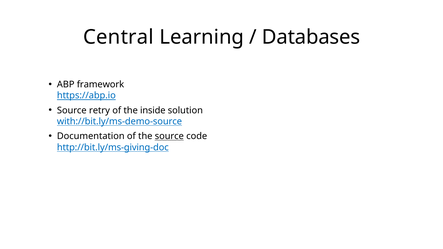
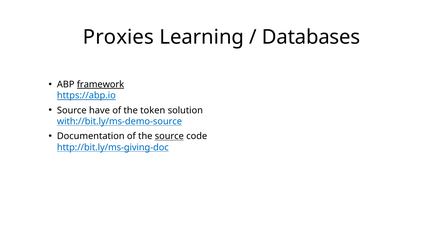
Central: Central -> Proxies (118, 37)
framework underline: none -> present (100, 84)
retry: retry -> have (99, 110)
inside: inside -> token (153, 110)
